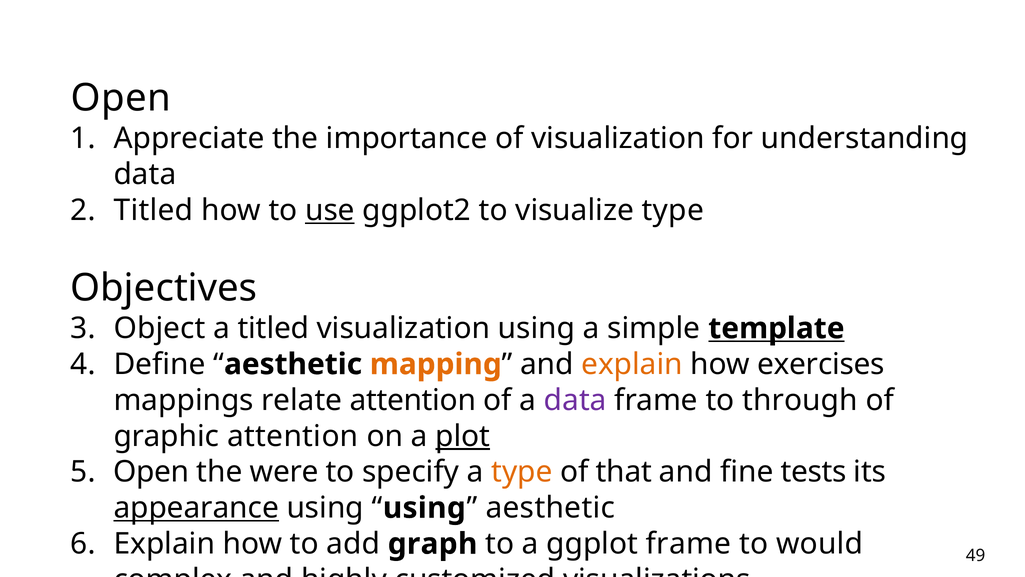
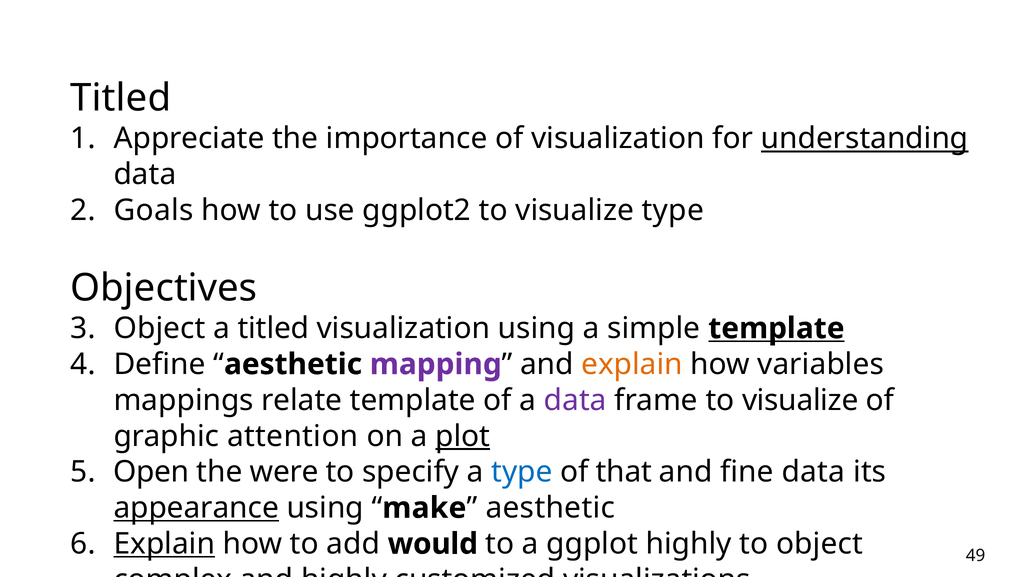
Open: Open -> Titled (121, 98)
understanding underline: none -> present (865, 138)
Titled: Titled -> Goals (154, 210)
use underline: present -> none (330, 210)
mapping colour: orange -> purple (436, 364)
exercises: exercises -> variables (821, 364)
relate attention: attention -> template (413, 400)
frame to through: through -> visualize (800, 400)
type colour: orange -> blue (522, 472)
fine tests: tests -> data (813, 472)
using: using -> make (424, 508)
Explain underline: none -> present (164, 543)
graph: graph -> would (433, 543)
ggplot frame: frame -> highly (689, 543)
to would: would -> object (820, 543)
